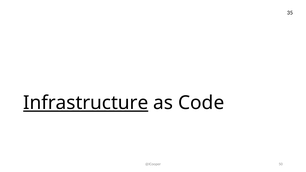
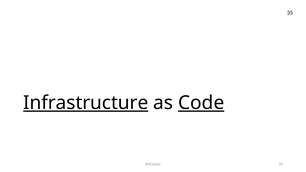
Code underline: none -> present (201, 103)
